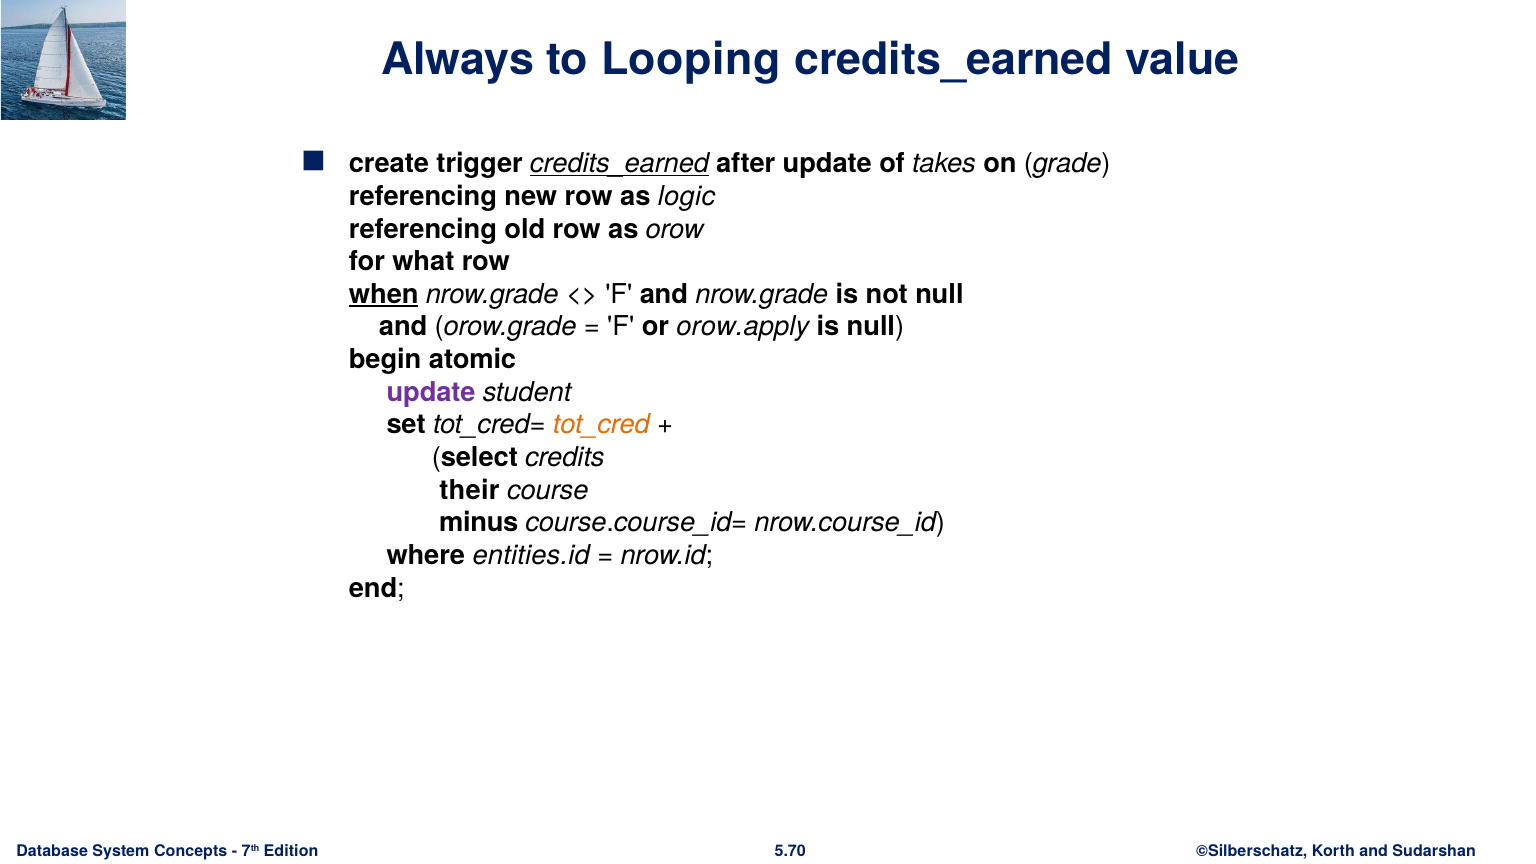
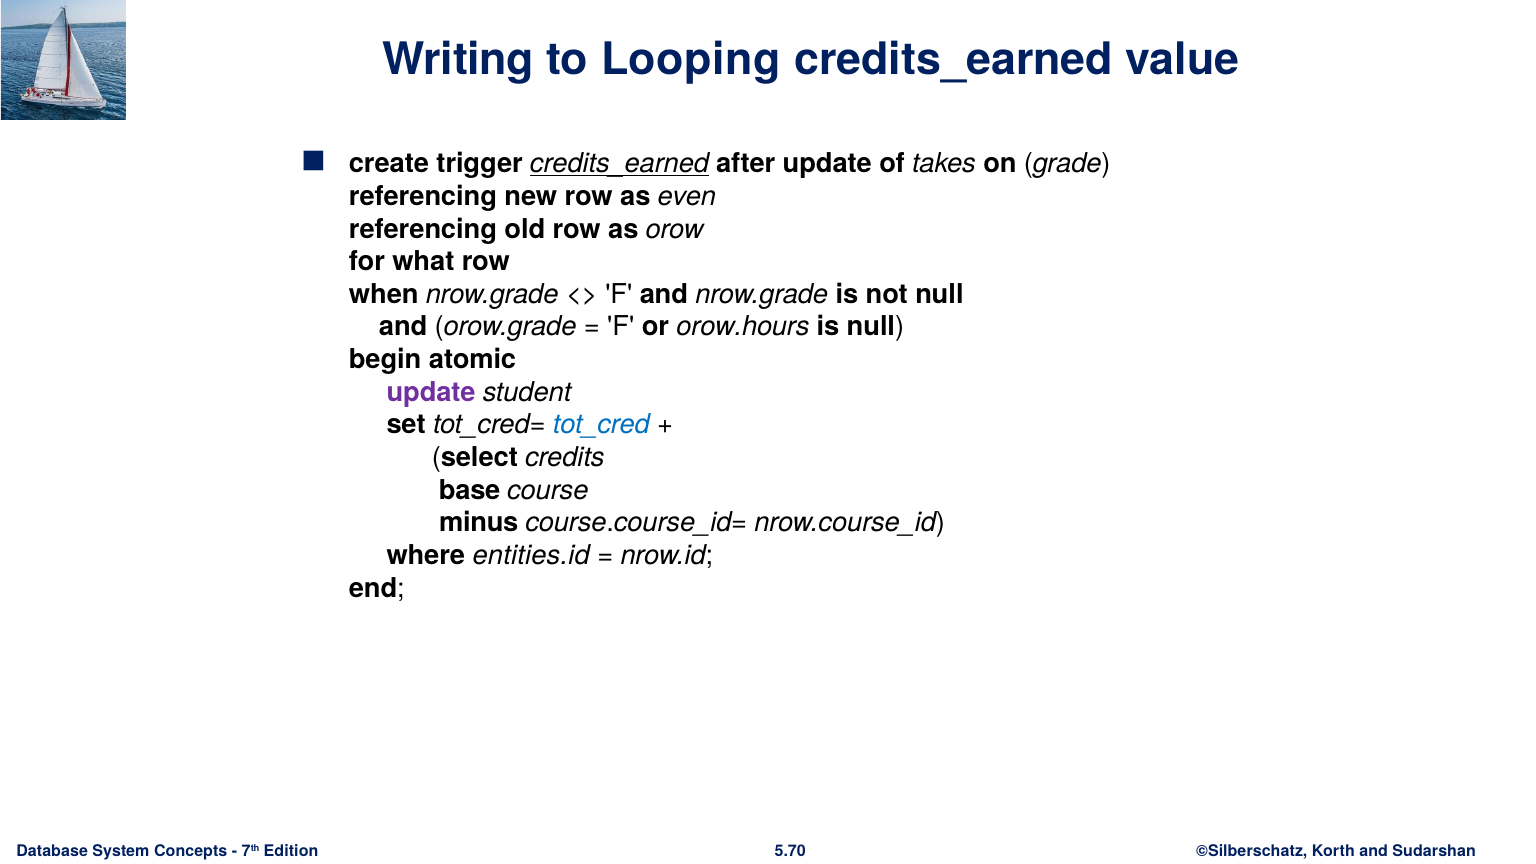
Always: Always -> Writing (458, 60)
logic: logic -> even (687, 196)
when underline: present -> none (384, 294)
orow.apply: orow.apply -> orow.hours (743, 327)
tot_cred colour: orange -> blue (601, 425)
their: their -> base (470, 490)
